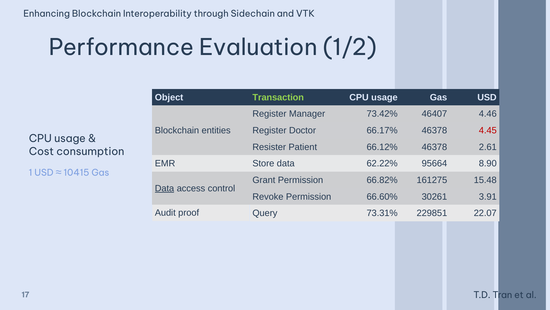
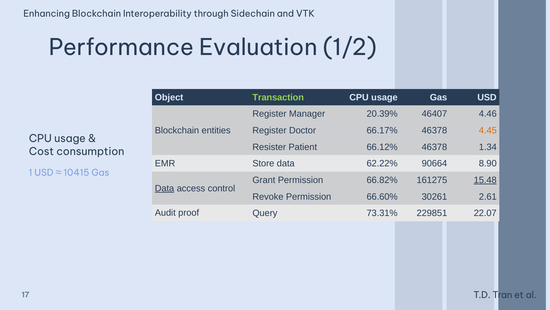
73.42%: 73.42% -> 20.39% (382, 114)
4.45 colour: red -> orange (488, 130)
2.61: 2.61 -> 1.34 (488, 147)
95664: 95664 -> 90664 (434, 163)
15.48 underline: none -> present (485, 180)
3.91: 3.91 -> 2.61 (488, 196)
